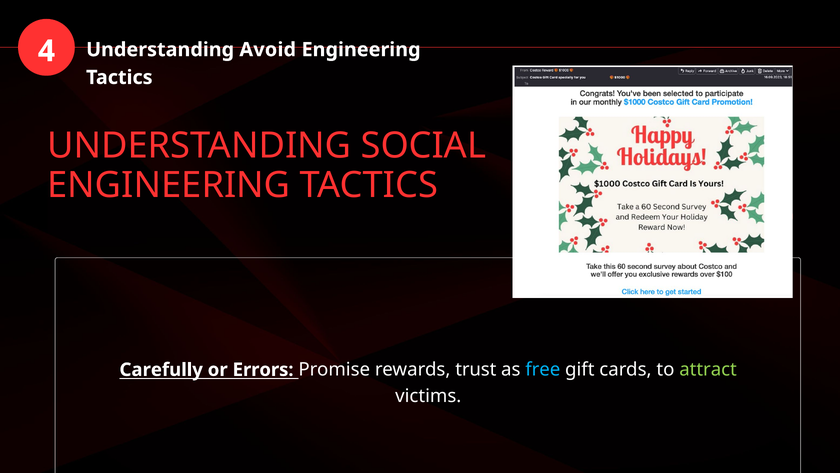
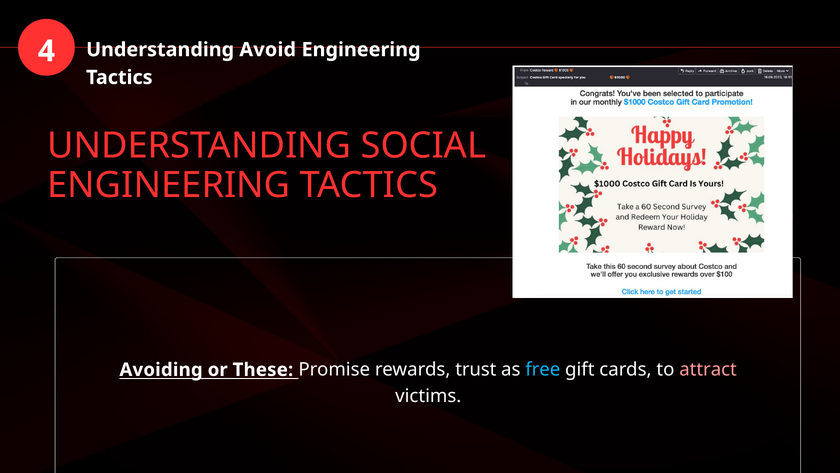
Carefully: Carefully -> Avoiding (161, 369)
Errors: Errors -> These (263, 369)
attract colour: light green -> pink (708, 369)
